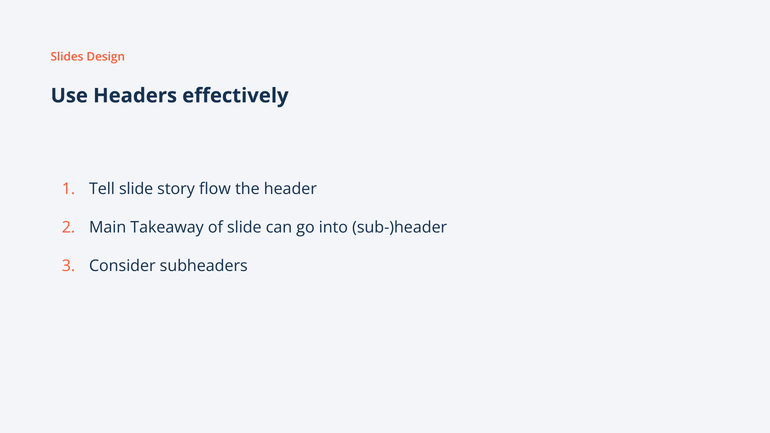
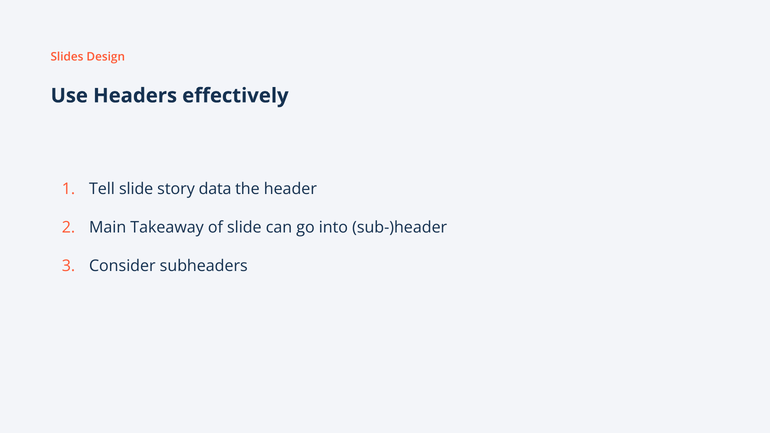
flow: flow -> data (215, 189)
